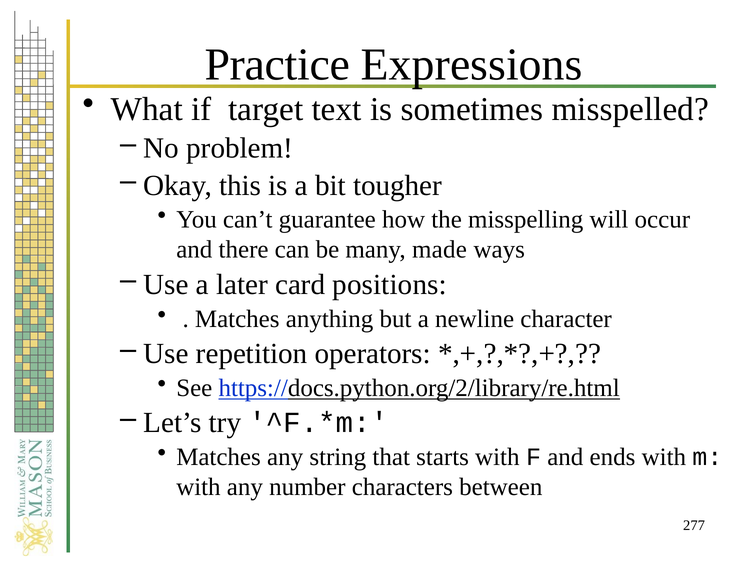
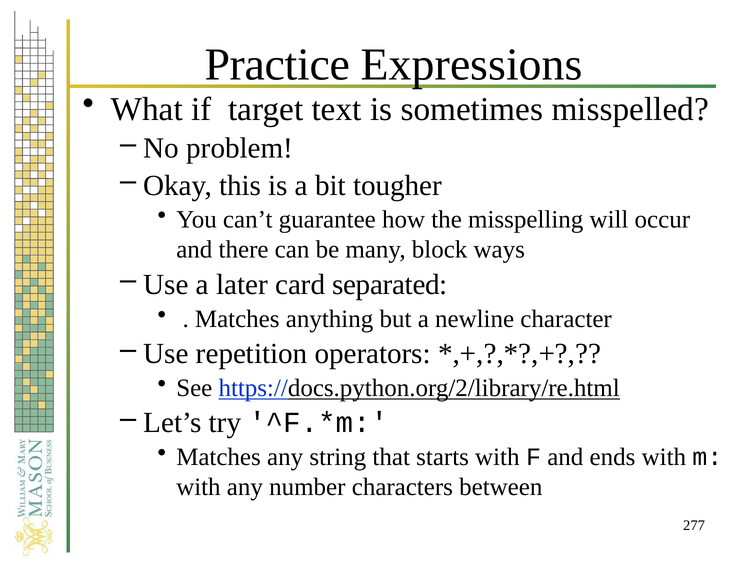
made: made -> block (440, 250)
positions: positions -> separated (390, 285)
